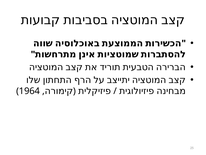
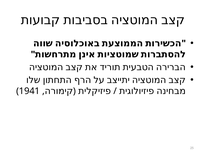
1964: 1964 -> 1941 (29, 91)
